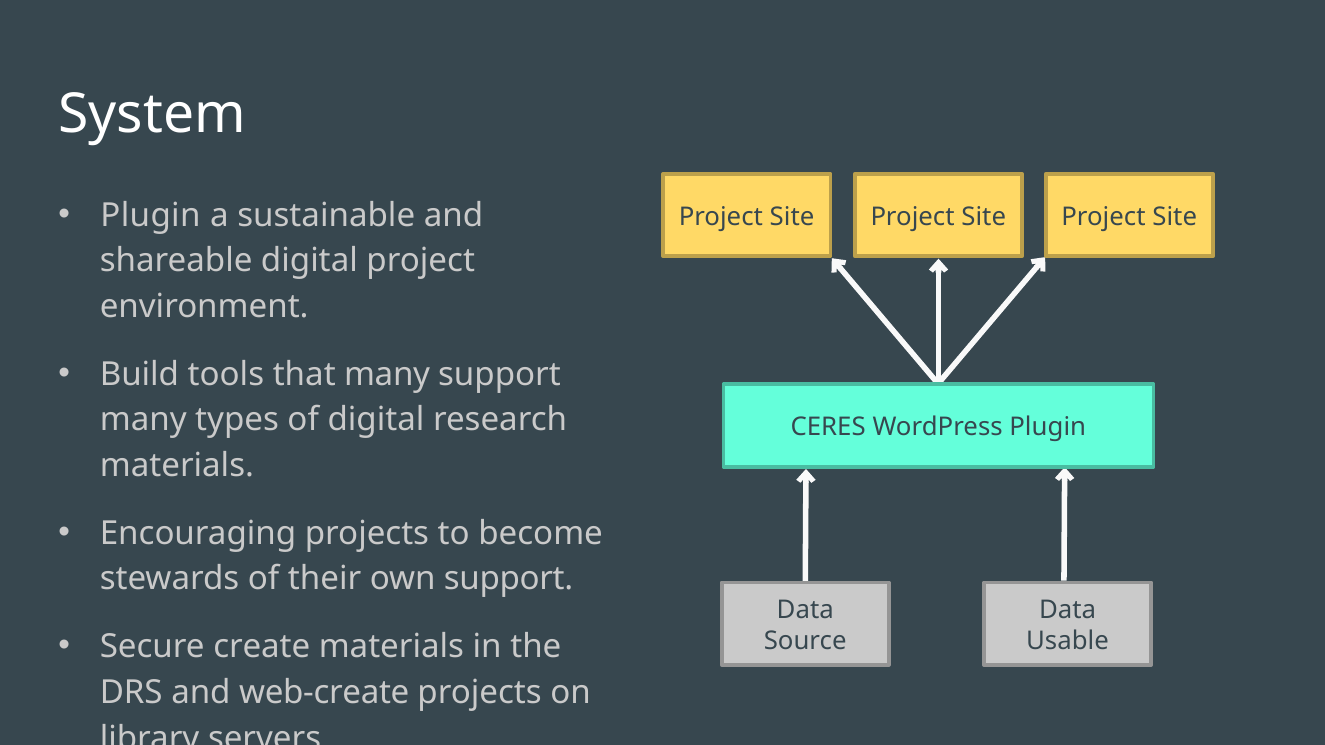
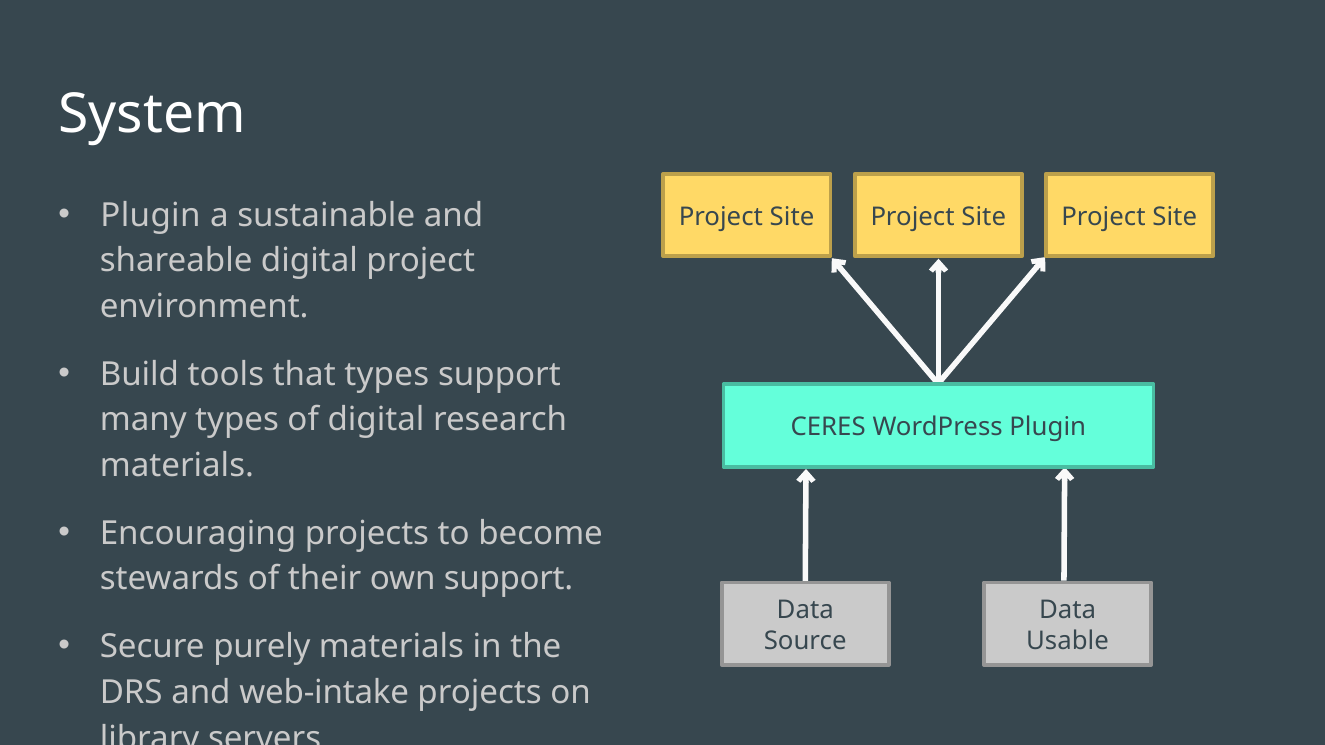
that many: many -> types (387, 374)
create: create -> purely (262, 647)
web-create: web-create -> web-intake (324, 693)
